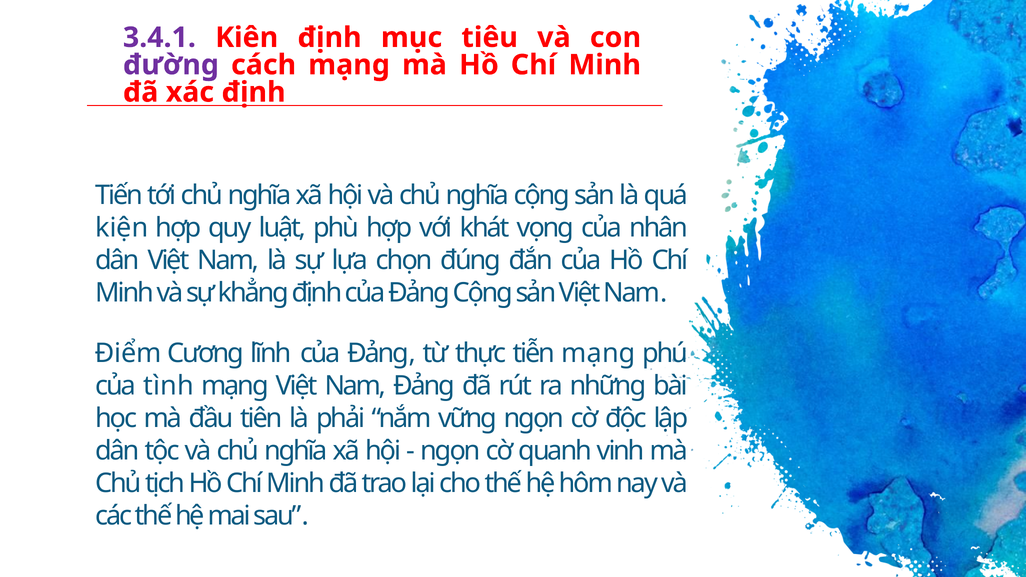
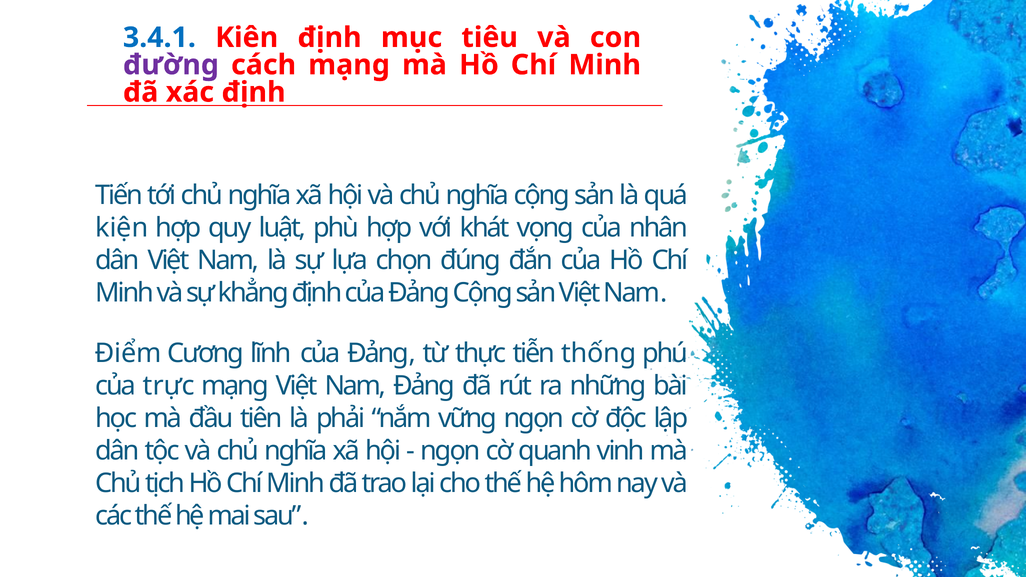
3.4.1 colour: purple -> blue (159, 38)
tiễn mạng: mạng -> thống (599, 354)
tình: tình -> trực (169, 386)
